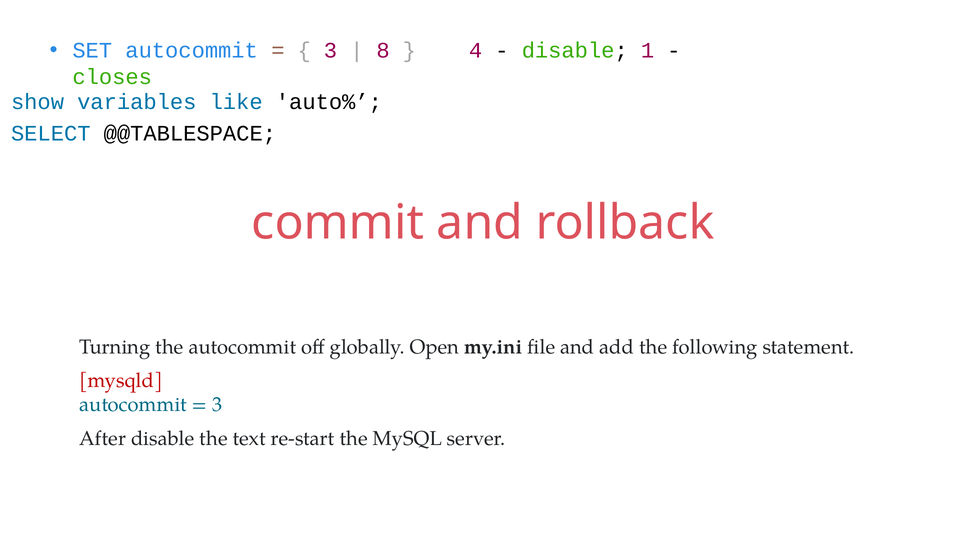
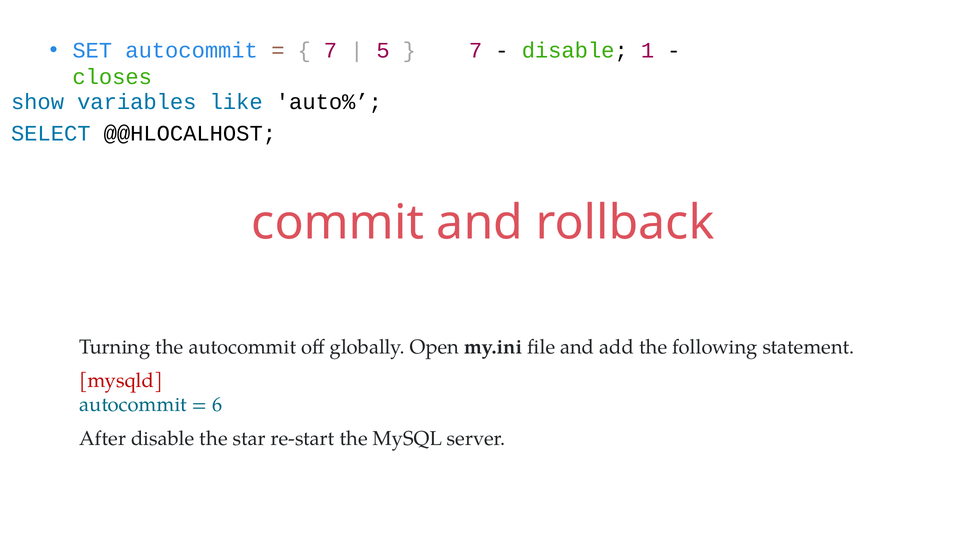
3: 3 -> 7 (330, 51)
8: 8 -> 5 (383, 51)
4: 4 -> 7 (476, 51)
@@TABLESPACE: @@TABLESPACE -> @@HLOCALHOST (190, 134)
3: 3 -> 6 (217, 405)
text: text -> star (249, 439)
